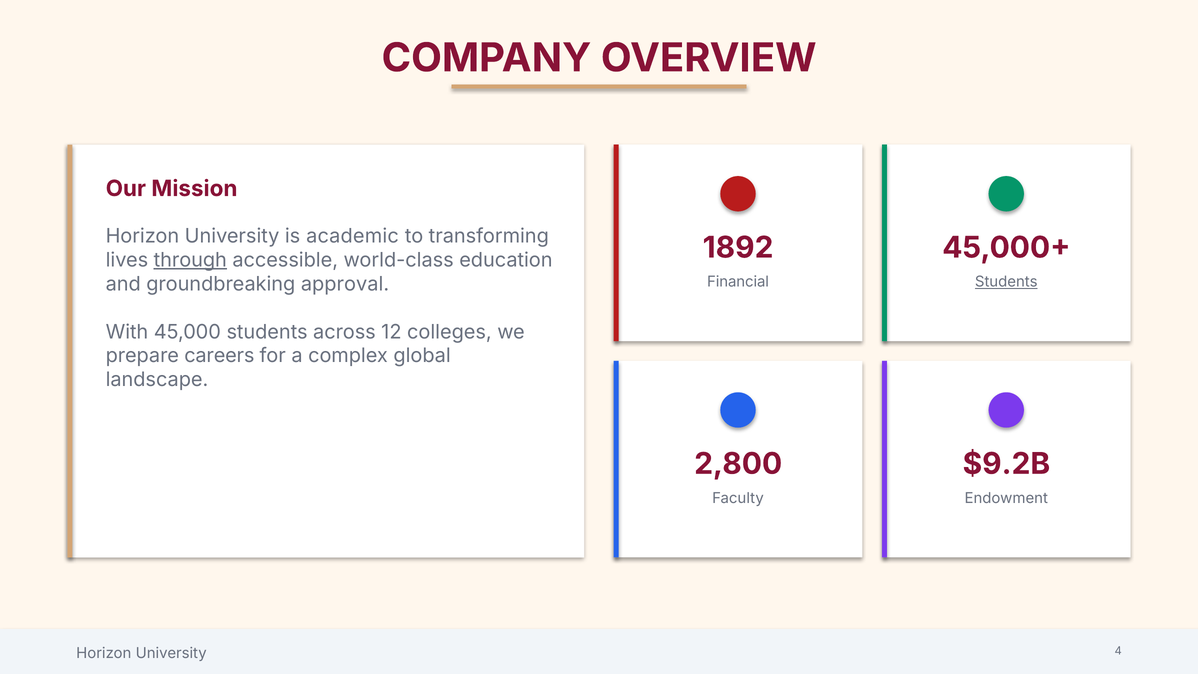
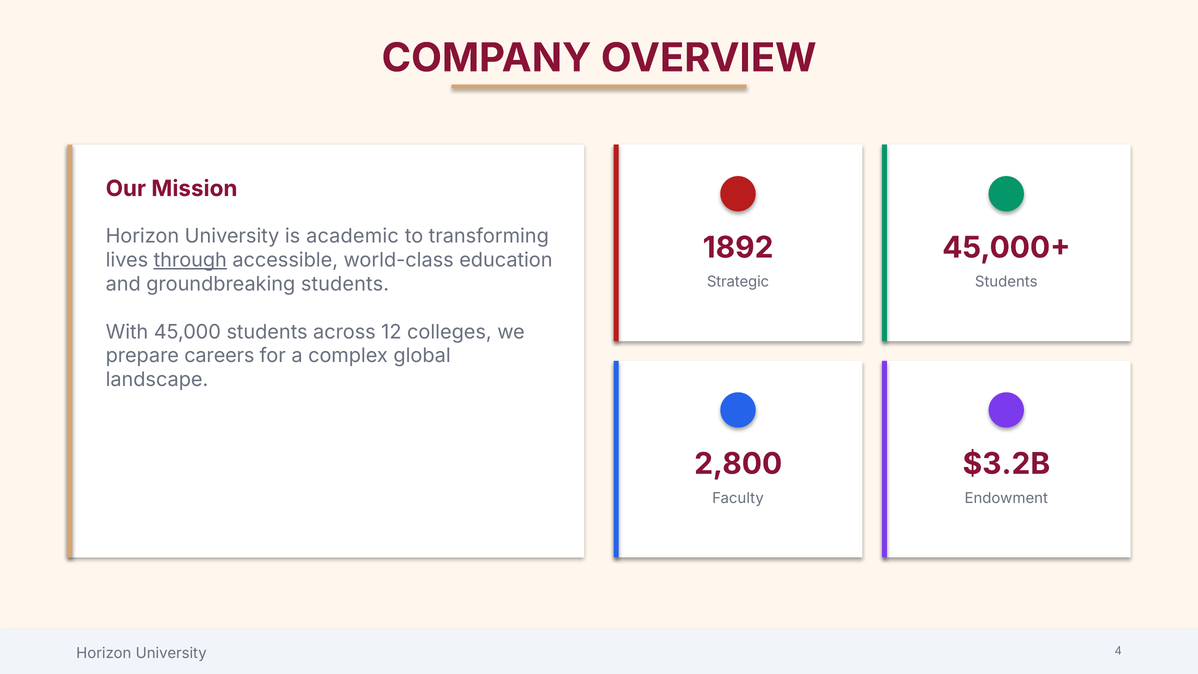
Financial: Financial -> Strategic (738, 282)
Students underline: present -> none (1006, 282)
groundbreaking approval: approval -> students (345, 284)
$9.2B: $9.2B -> $3.2B (1006, 464)
